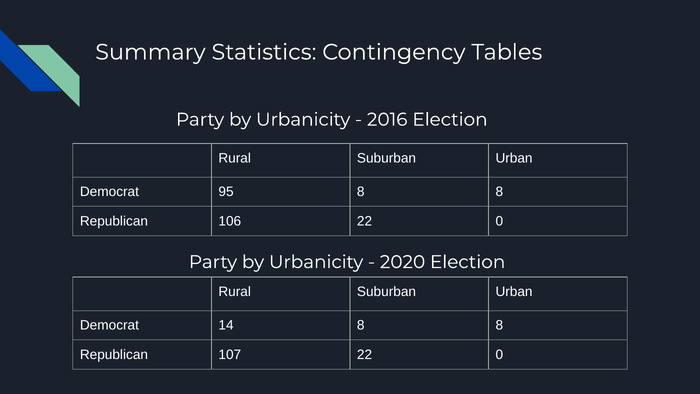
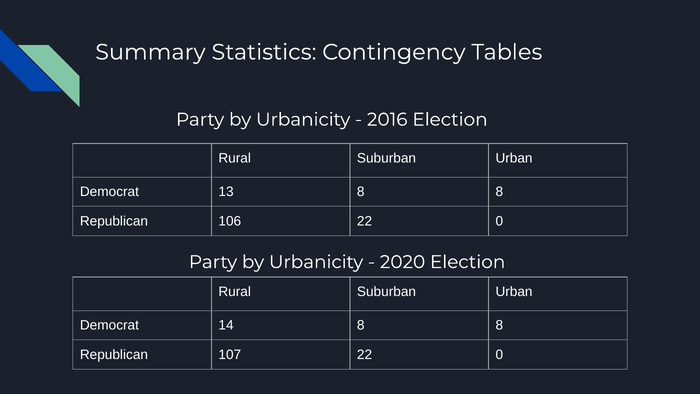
95: 95 -> 13 (226, 192)
